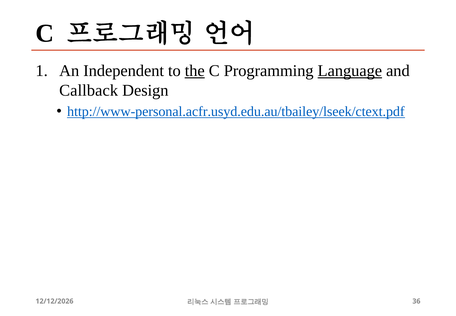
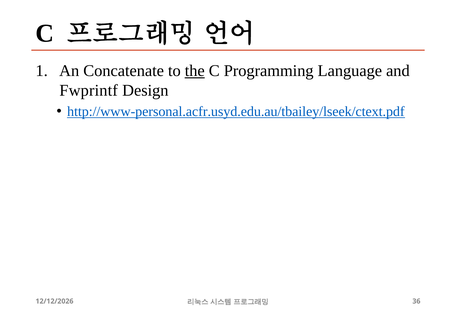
Independent: Independent -> Concatenate (124, 71)
Language underline: present -> none (350, 71)
Callback: Callback -> Fwprintf (89, 90)
